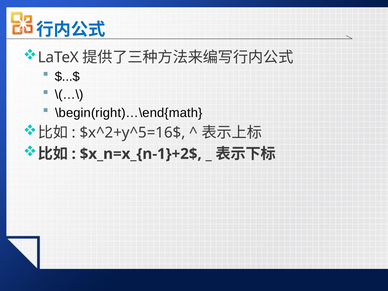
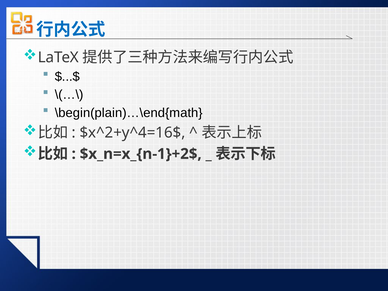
\begin(right)…\end{math: \begin(right)…\end{math -> \begin(plain)…\end{math (129, 113)
$x^2+y^5=16$: $x^2+y^5=16$ -> $x^2+y^4=16$ (132, 133)
